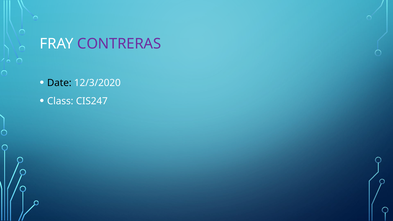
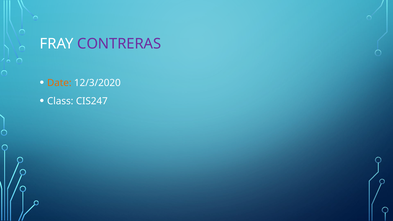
Date colour: black -> orange (59, 83)
